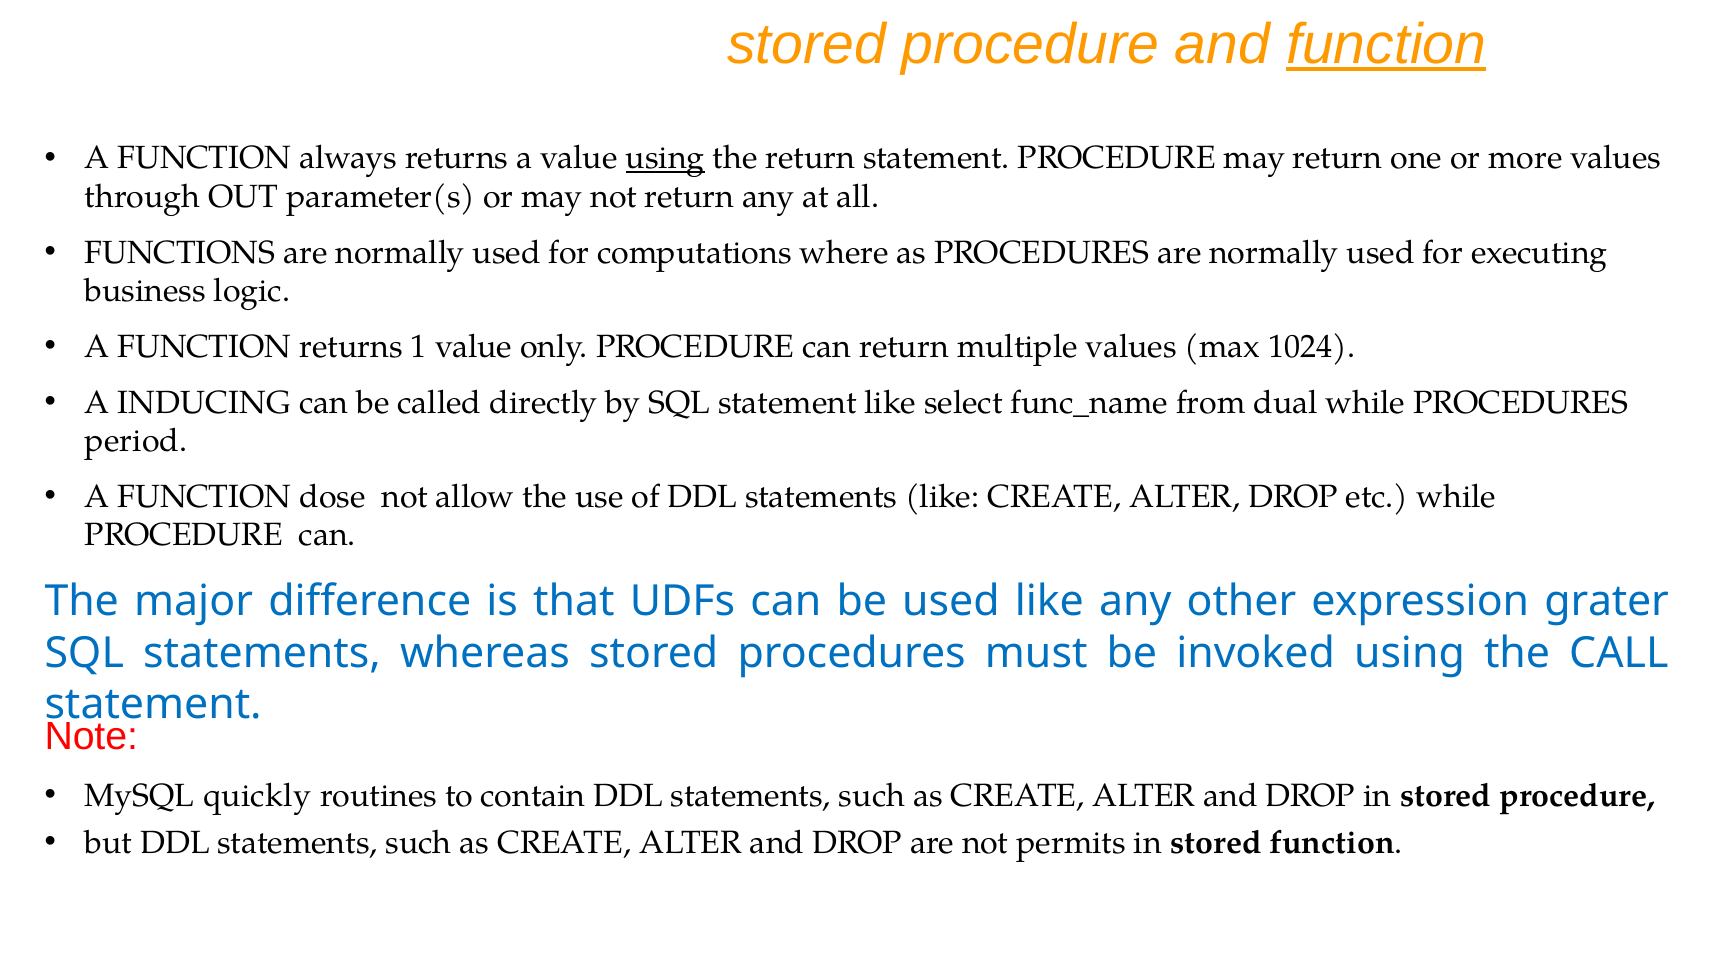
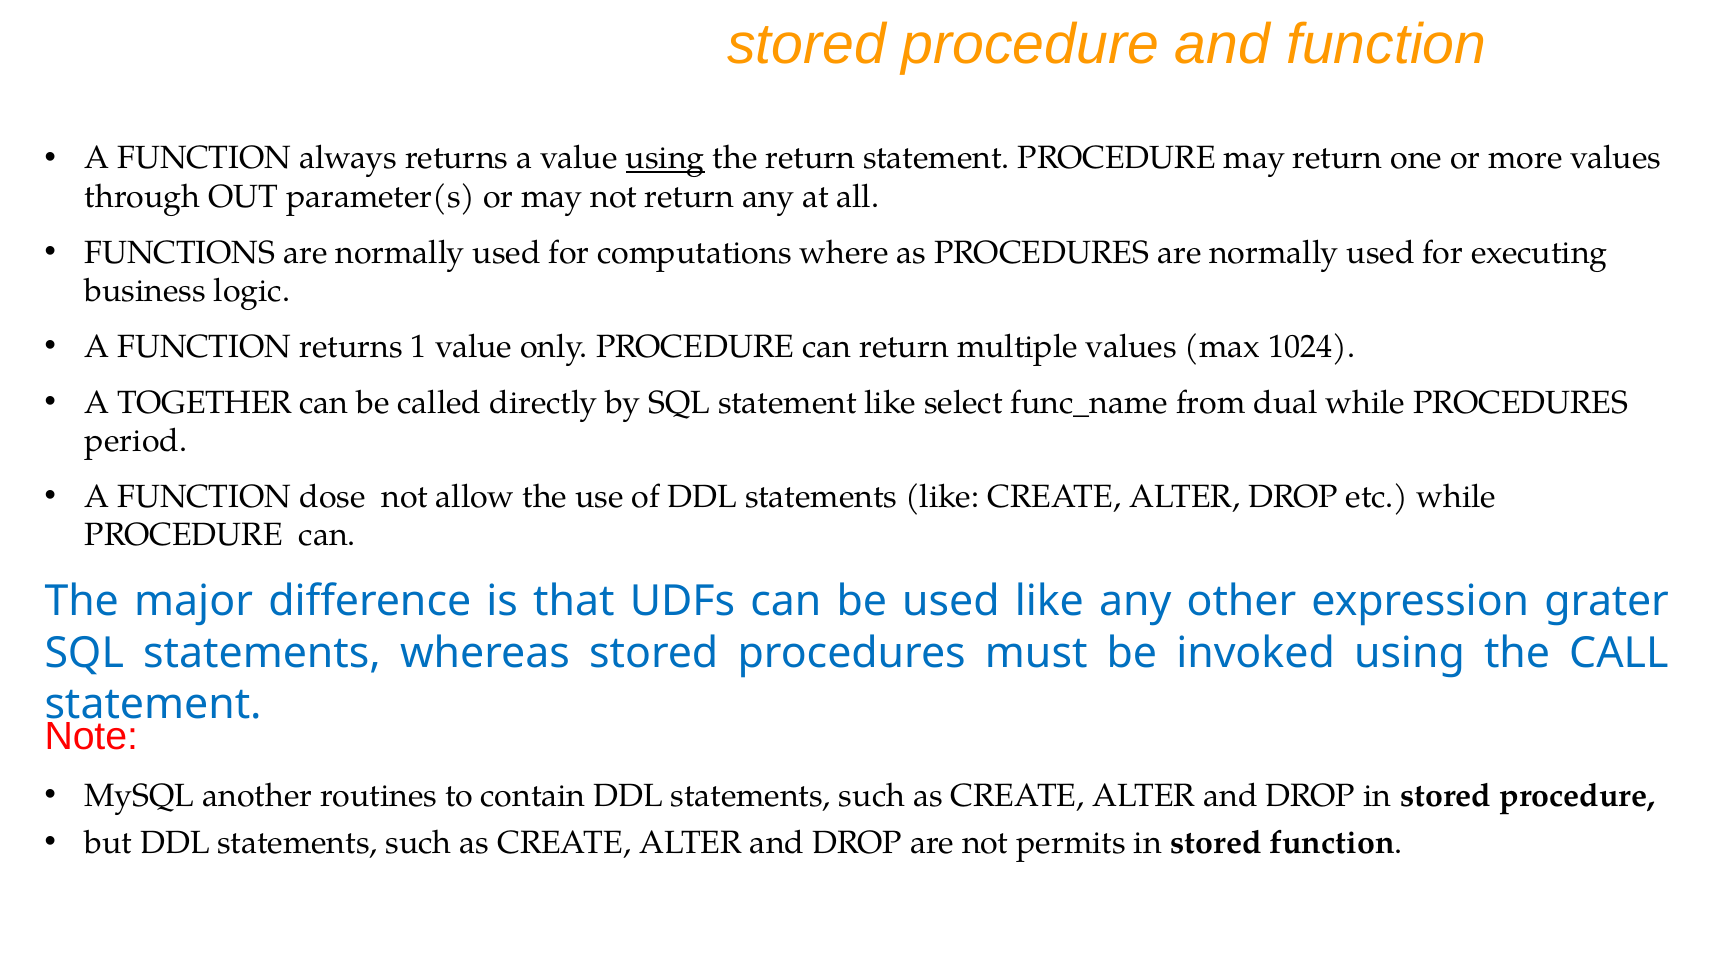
function underline: present -> none (1386, 45)
INDUCING: INDUCING -> TOGETHER (205, 403)
quickly: quickly -> another (257, 796)
